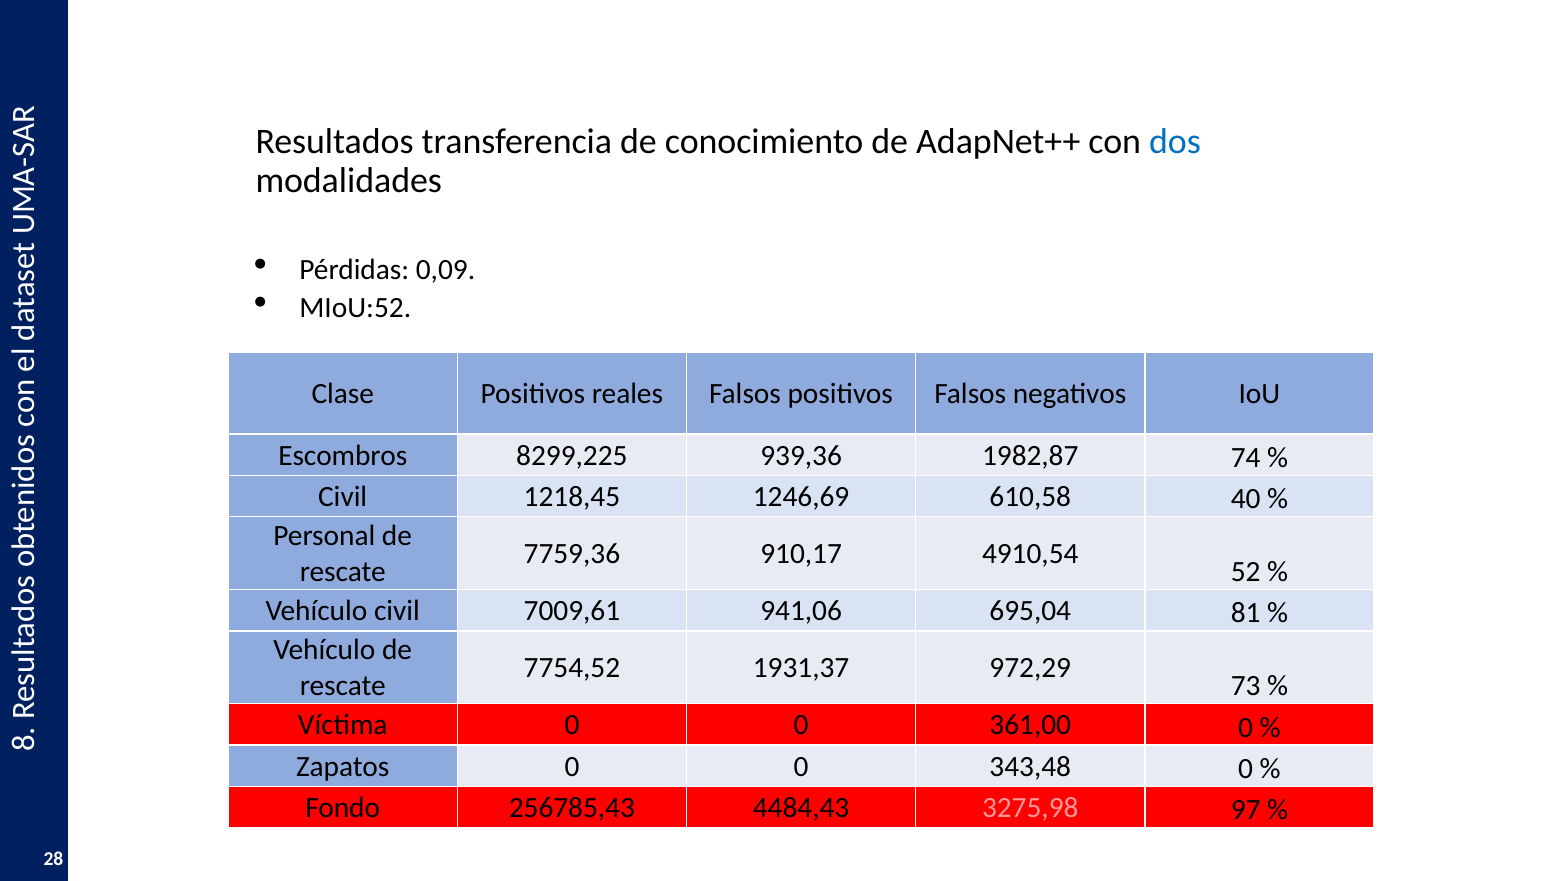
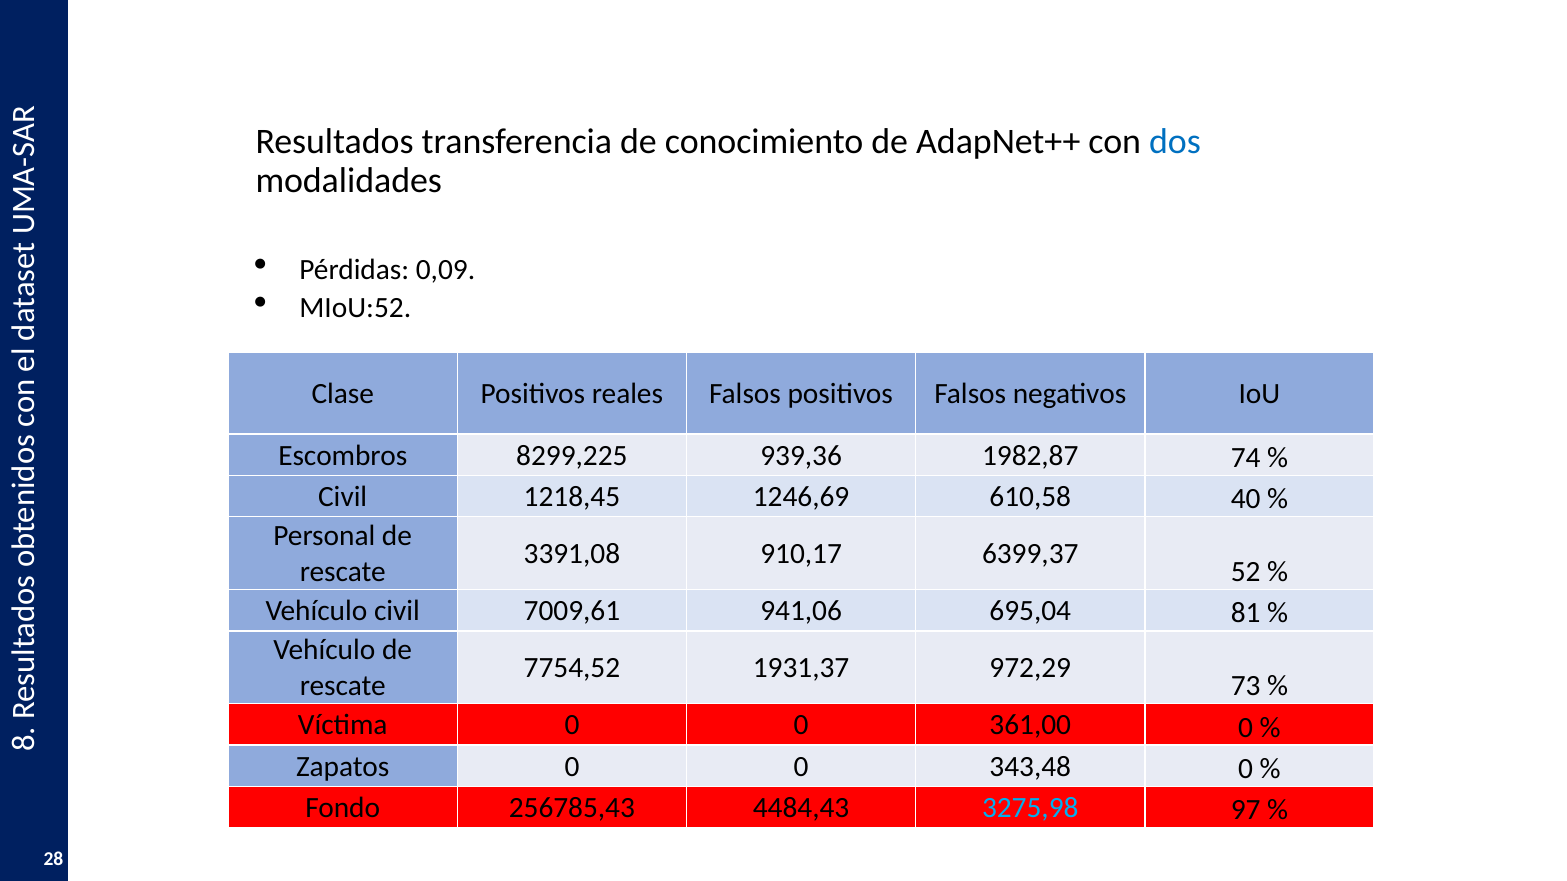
7759,36: 7759,36 -> 3391,08 (572, 554)
4910,54: 4910,54 -> 6399,37 (1030, 554)
3275,98 colour: pink -> light blue (1030, 808)
